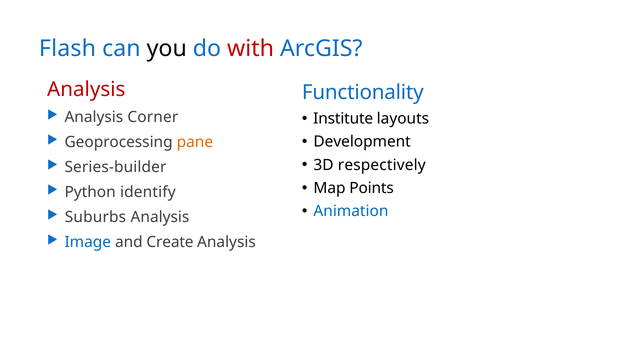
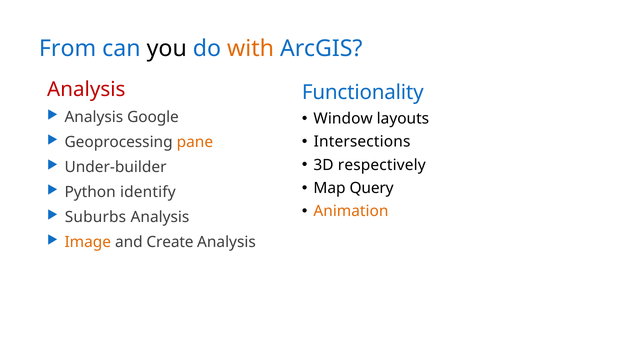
Flash: Flash -> From (68, 49)
with colour: red -> orange (251, 49)
Corner: Corner -> Google (153, 117)
Institute: Institute -> Window (343, 119)
Development: Development -> Intersections (362, 142)
Series-builder: Series-builder -> Under-builder (116, 167)
Points: Points -> Query (372, 188)
Animation colour: blue -> orange (351, 211)
Image colour: blue -> orange (88, 242)
